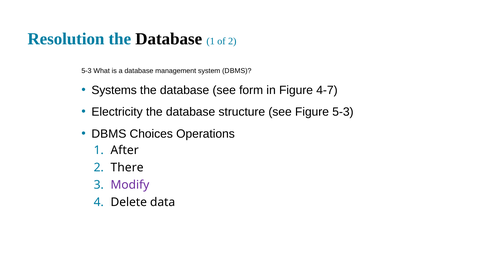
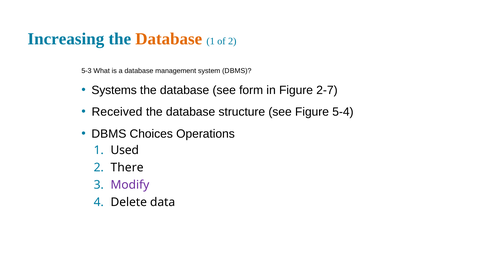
Resolution: Resolution -> Increasing (66, 39)
Database colour: black -> orange (169, 39)
4-7: 4-7 -> 2-7 (327, 90)
Electricity: Electricity -> Received (117, 112)
Figure 5-3: 5-3 -> 5-4 (343, 112)
After: After -> Used (125, 151)
